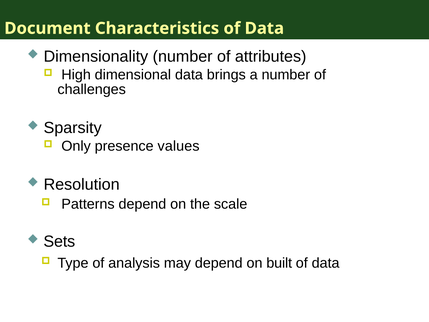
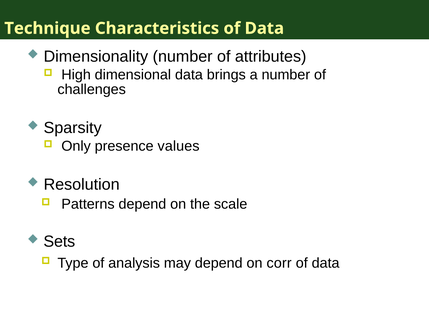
Document: Document -> Technique (47, 28)
built: built -> corr (279, 263)
